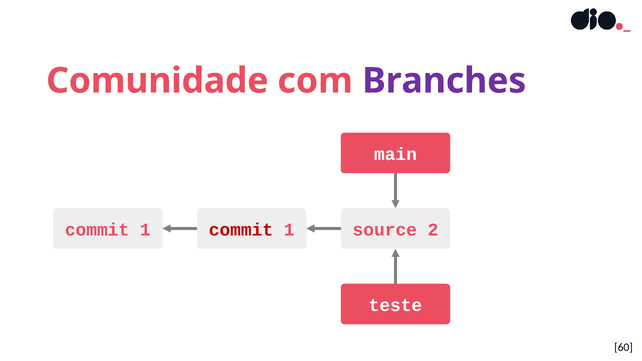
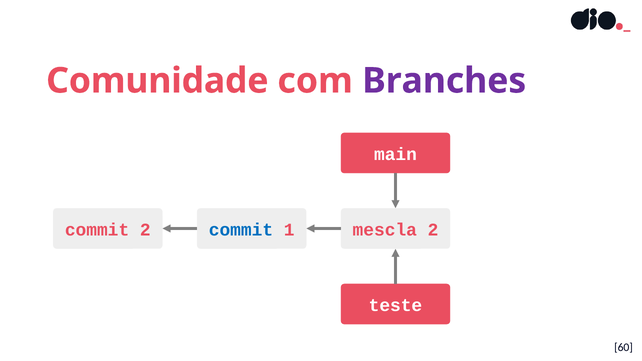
1: 1 -> 2 (145, 230)
commit colour: red -> blue (241, 230)
source: source -> mescla (385, 230)
